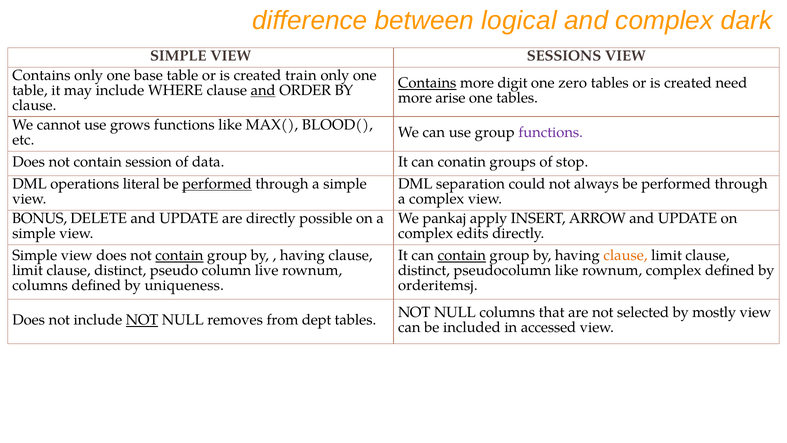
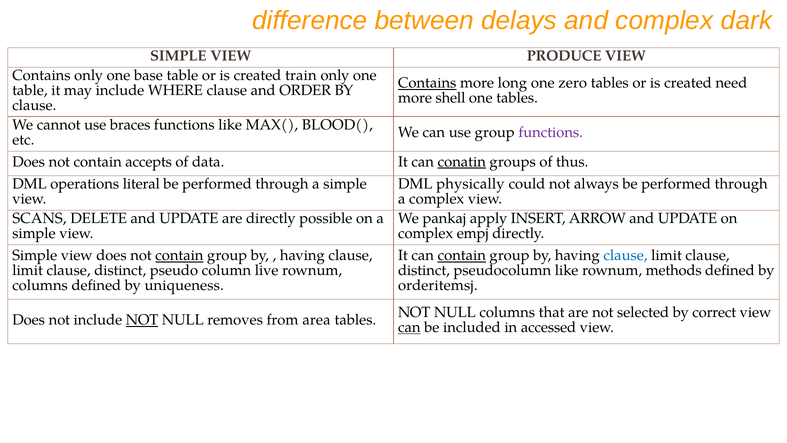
logical: logical -> delays (519, 21)
SESSIONS: SESSIONS -> PRODUCE (564, 56)
digit: digit -> long (512, 83)
and underline: present -> none (263, 90)
arise: arise -> shell (450, 98)
grows: grows -> braces (130, 125)
session: session -> accepts (149, 162)
conatin underline: none -> present (462, 162)
stop: stop -> thus (572, 162)
performed underline: present -> none (217, 184)
separation: separation -> physically (470, 184)
BONUS: BONUS -> SCANS (39, 218)
edits: edits -> empj (473, 233)
clause colour: orange -> blue (625, 255)
rownum complex: complex -> methods (674, 270)
mostly: mostly -> correct (714, 312)
dept: dept -> area (316, 320)
can underline: none -> present (409, 327)
